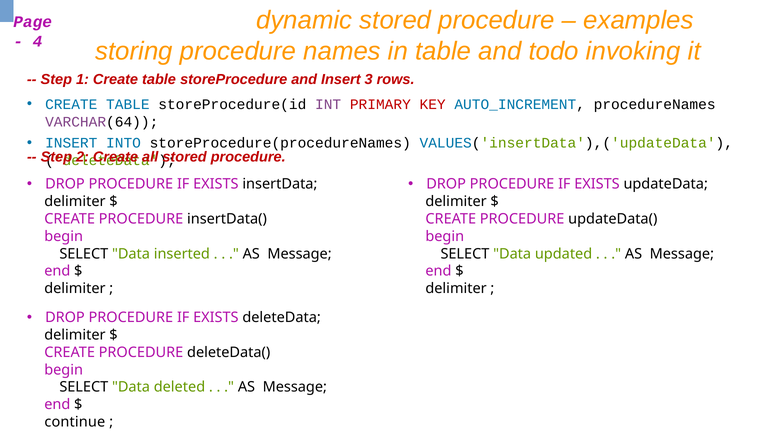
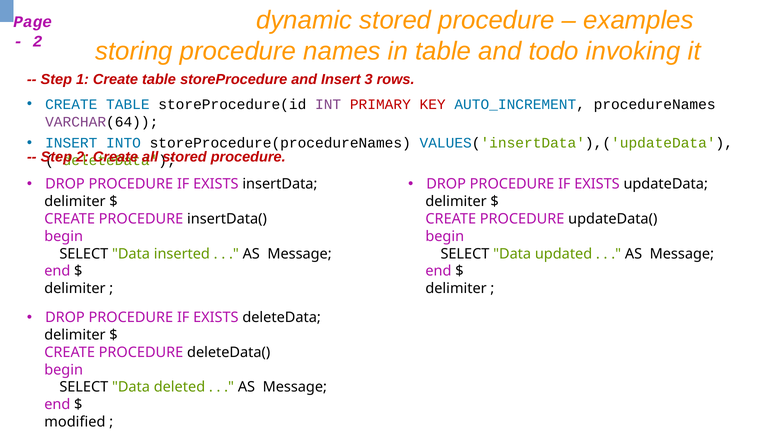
4: 4 -> 2 (37, 42)
continue: continue -> modified (75, 422)
